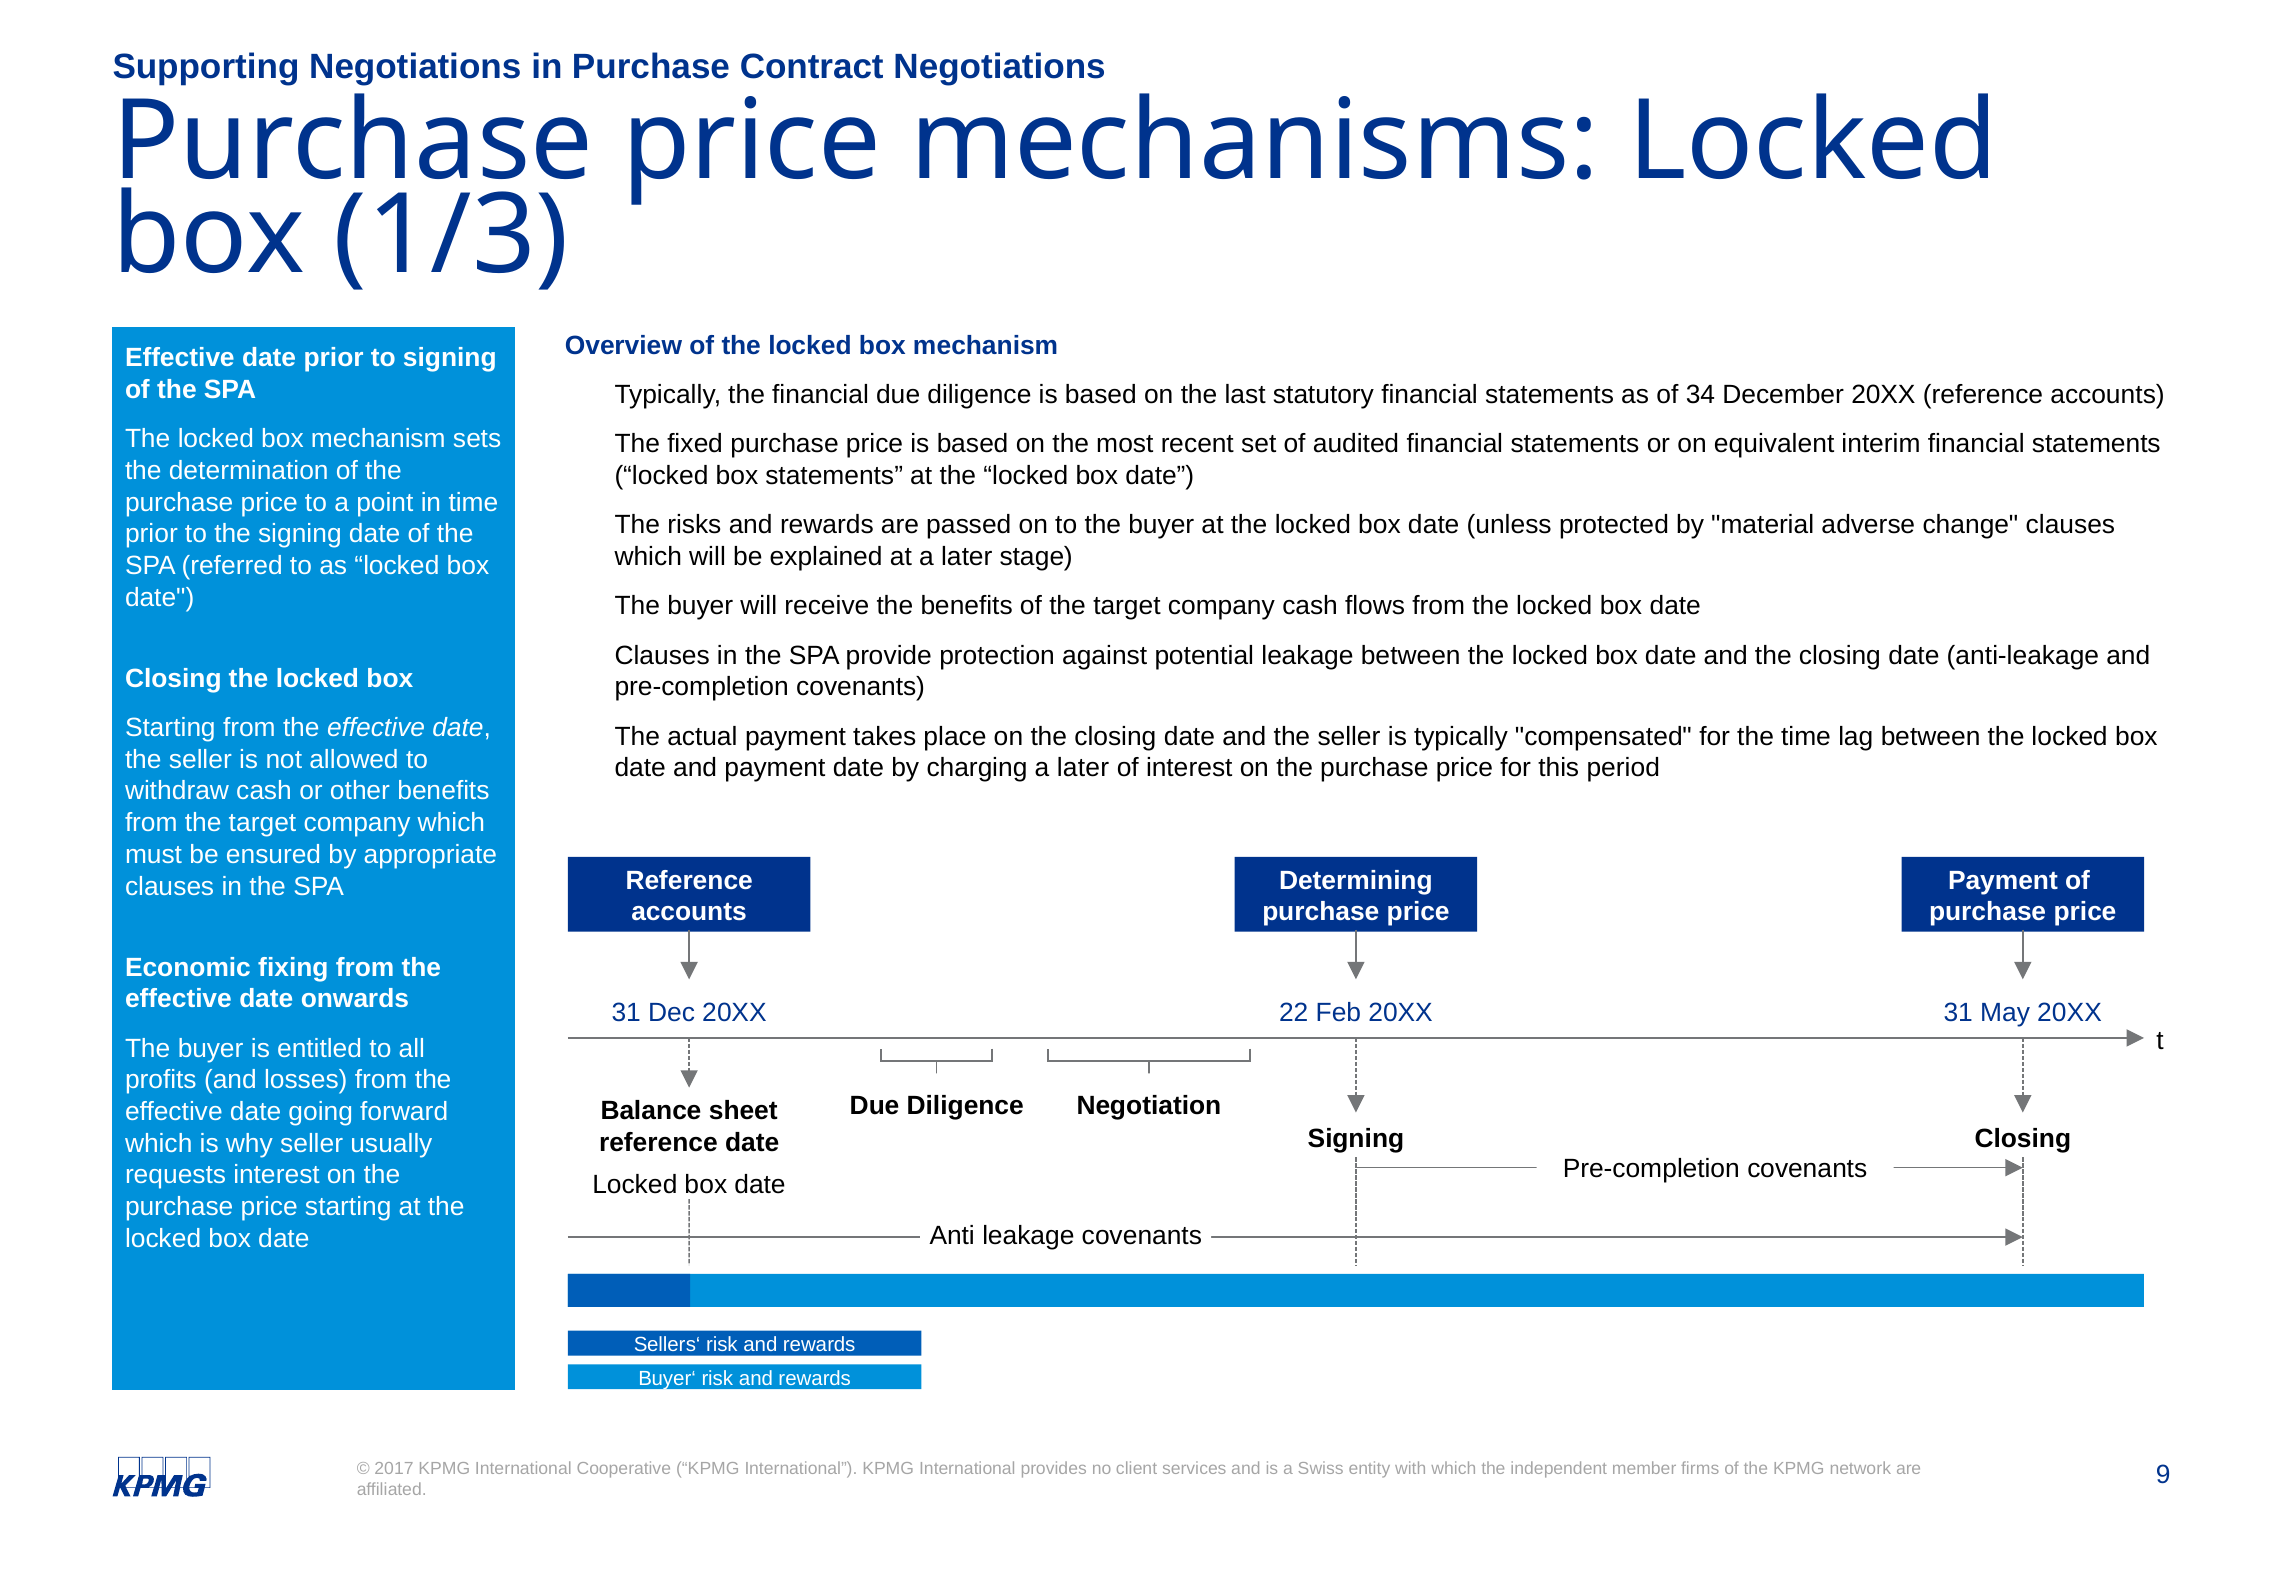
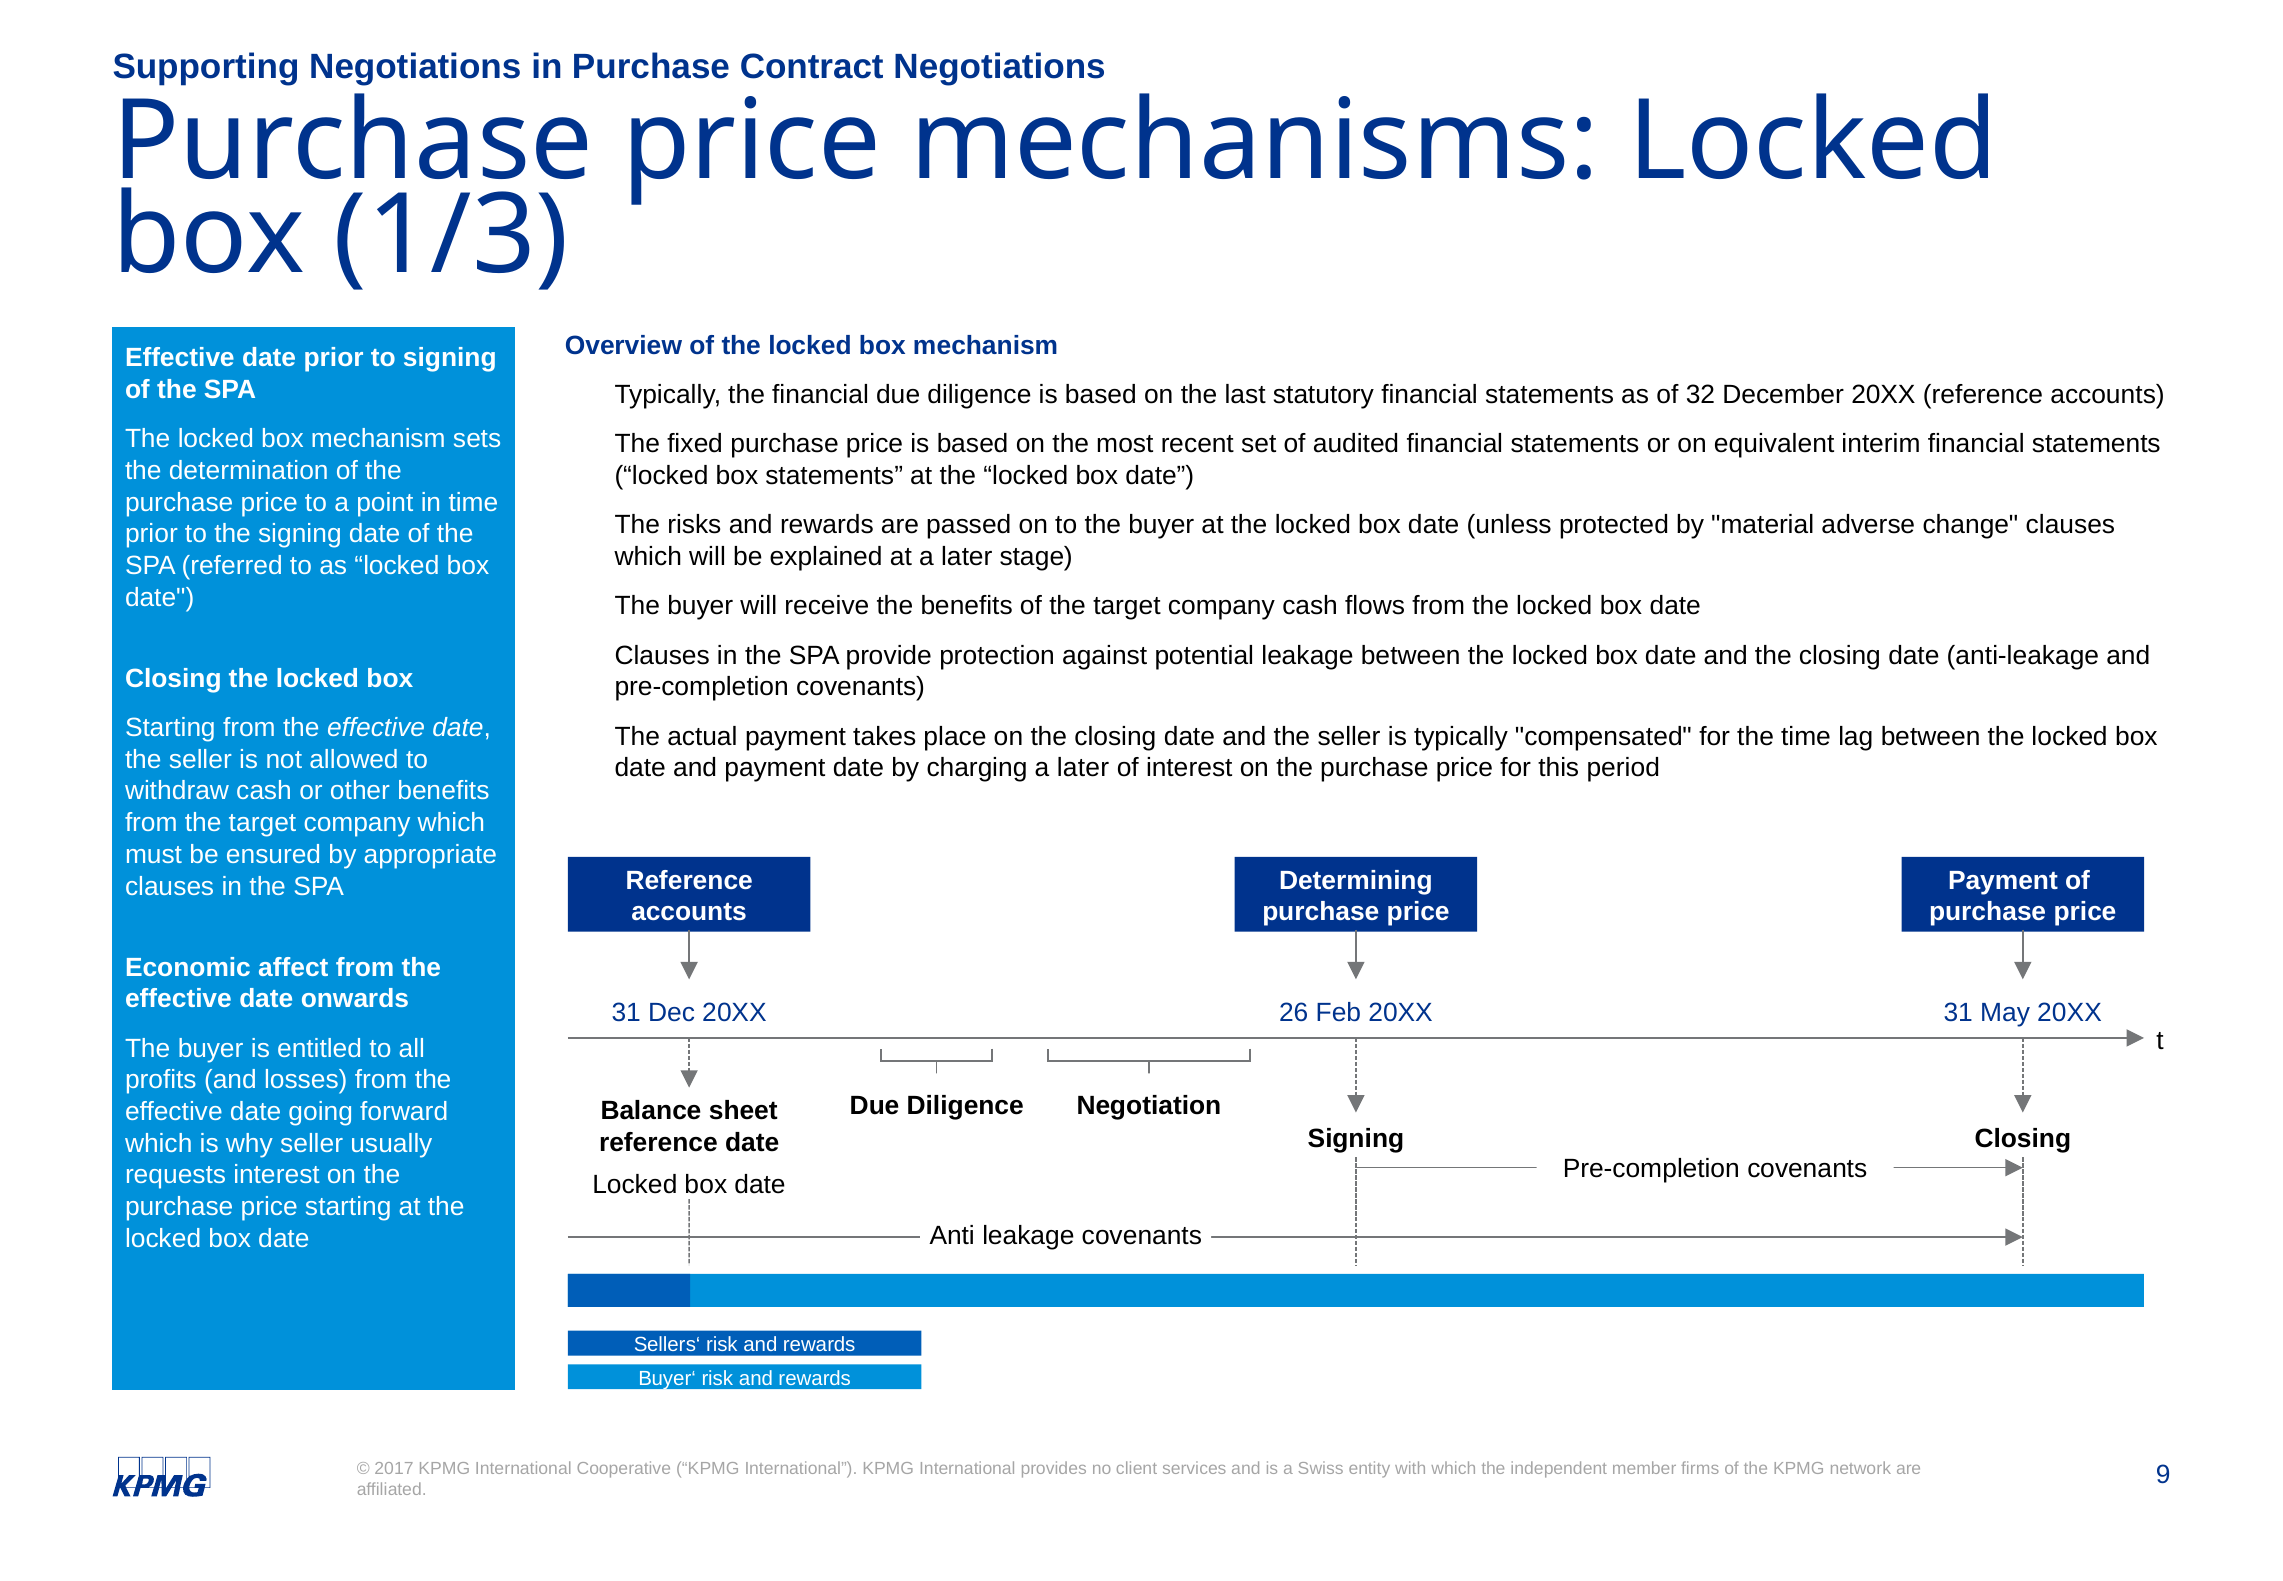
34: 34 -> 32 (1700, 395)
fixing: fixing -> affect (293, 967)
22: 22 -> 26 (1294, 1012)
